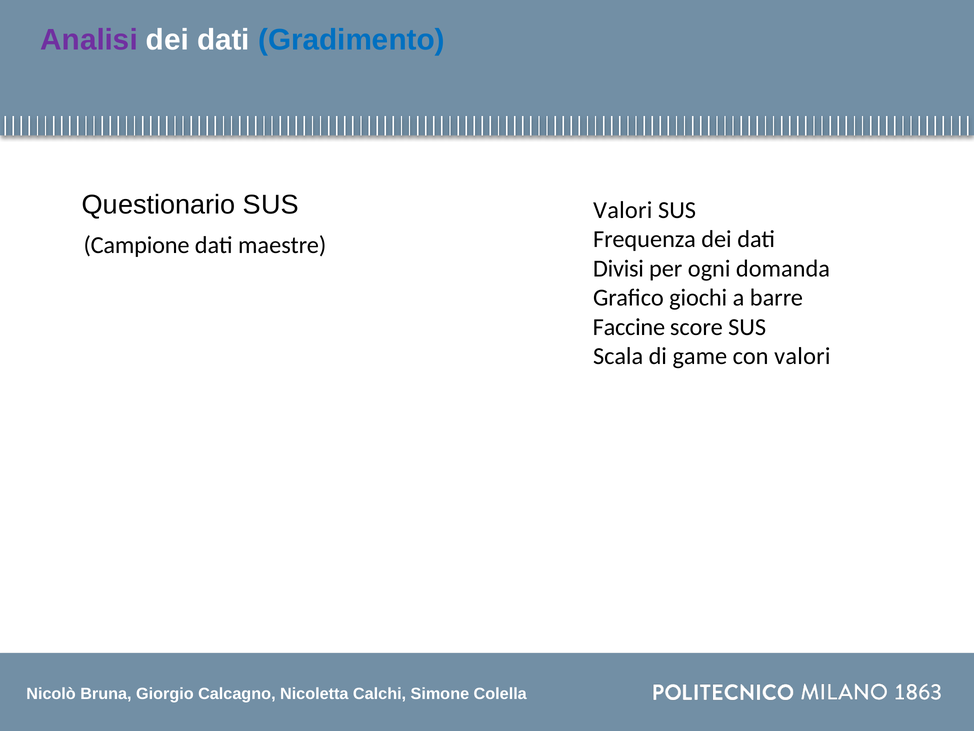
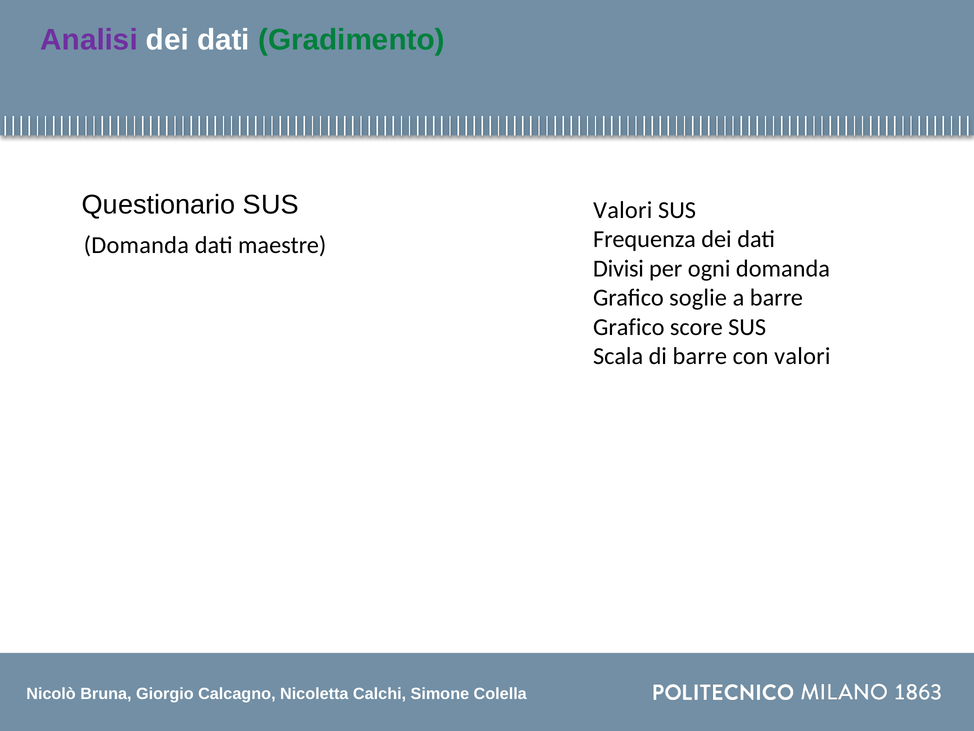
Gradimento colour: blue -> green (351, 40)
Campione: Campione -> Domanda (136, 245)
giochi: giochi -> soglie (698, 298)
Faccine: Faccine -> Grafico (629, 327)
di game: game -> barre (700, 356)
